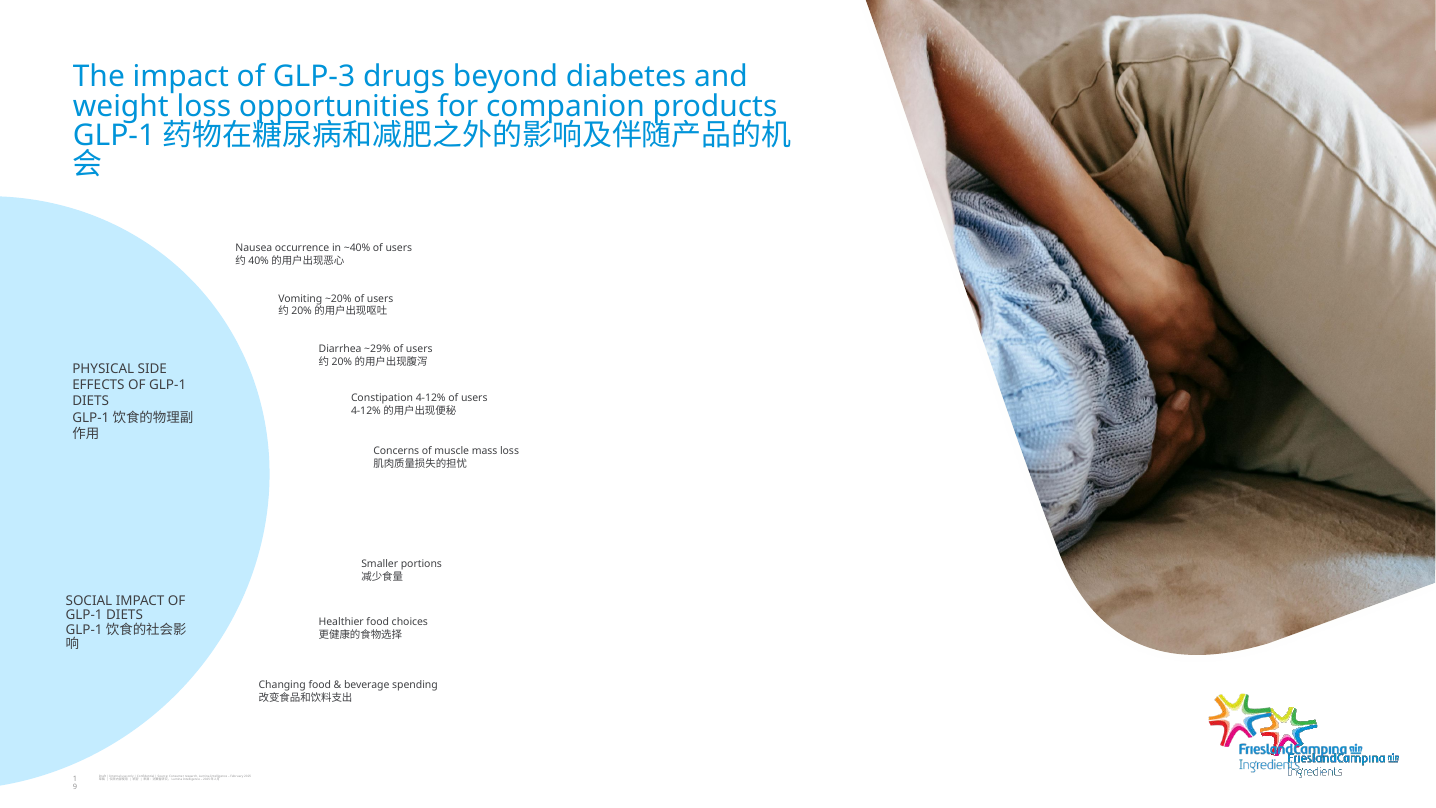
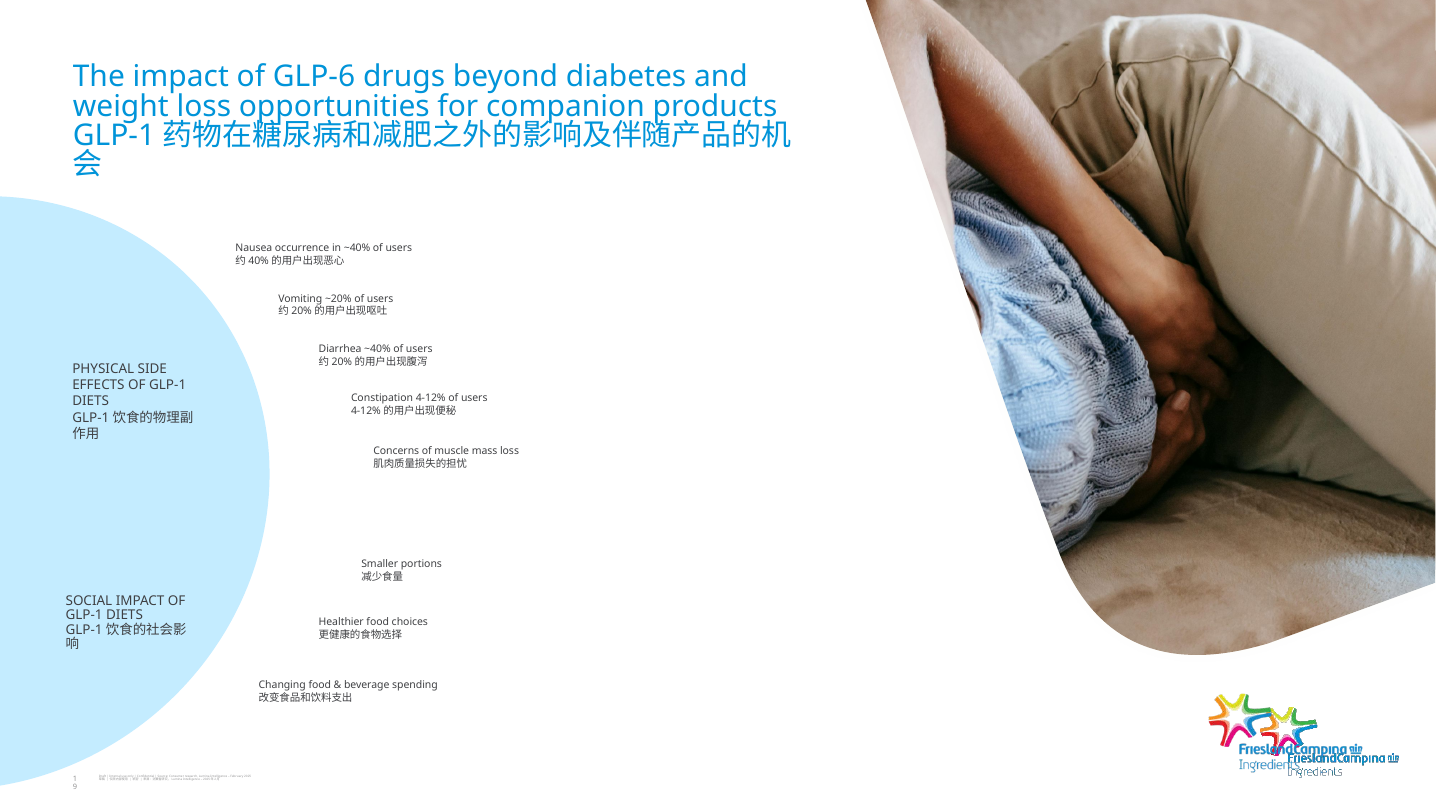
GLP-3: GLP-3 -> GLP-6 (314, 77)
Diarrhea ~29%: ~29% -> ~40% (377, 349)
